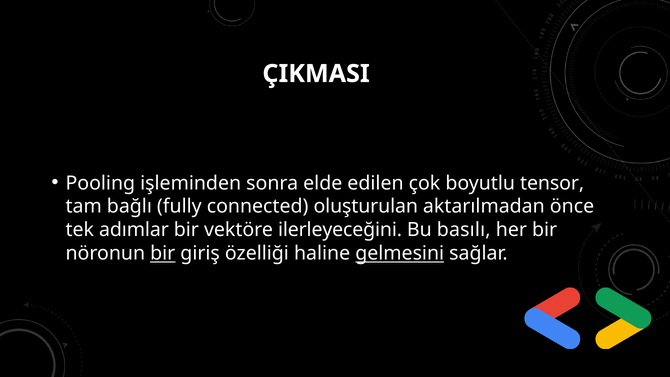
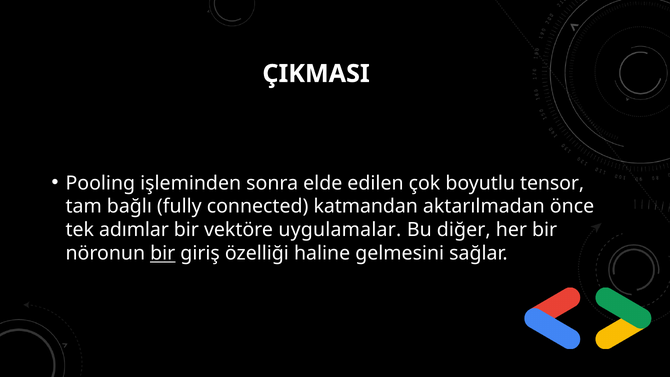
oluşturulan: oluşturulan -> katmandan (366, 206)
ilerleyeceğini: ilerleyeceğini -> uygulamalar (340, 230)
basılı: basılı -> diğer (464, 230)
gelmesini underline: present -> none (400, 253)
